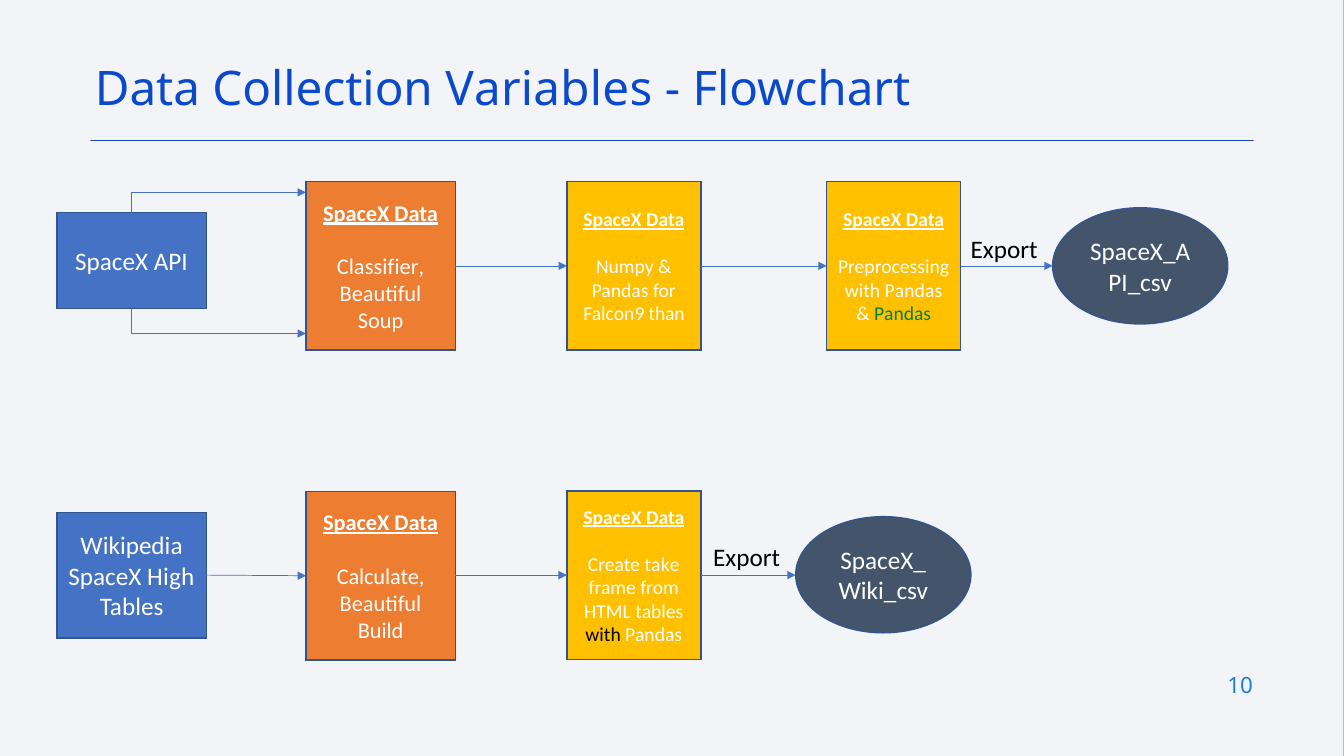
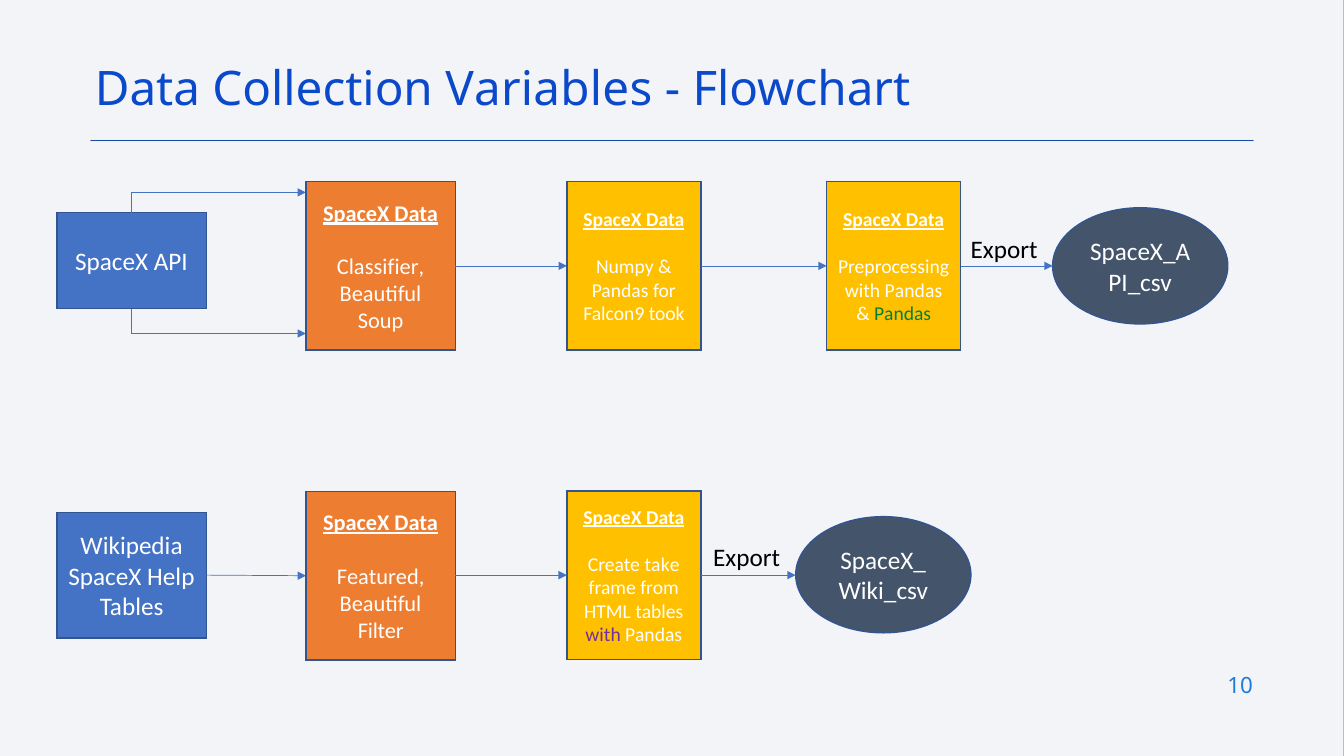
than: than -> took (667, 314)
High: High -> Help (171, 577)
Calculate: Calculate -> Featured (381, 577)
Build: Build -> Filter (381, 631)
with colour: black -> purple (603, 635)
